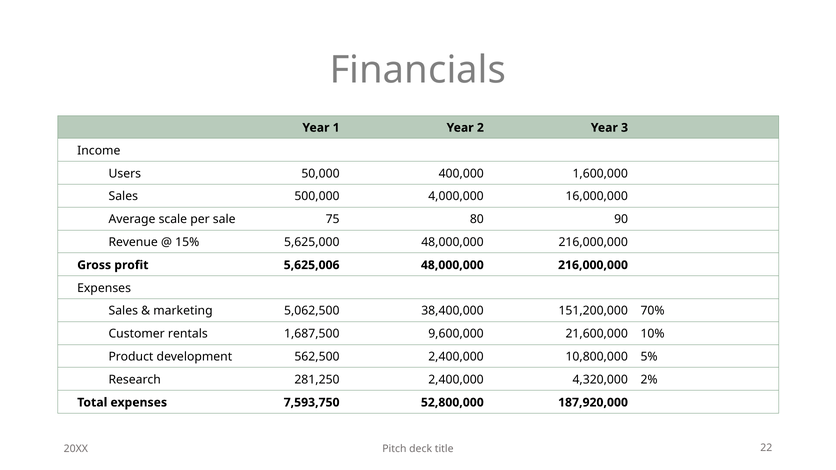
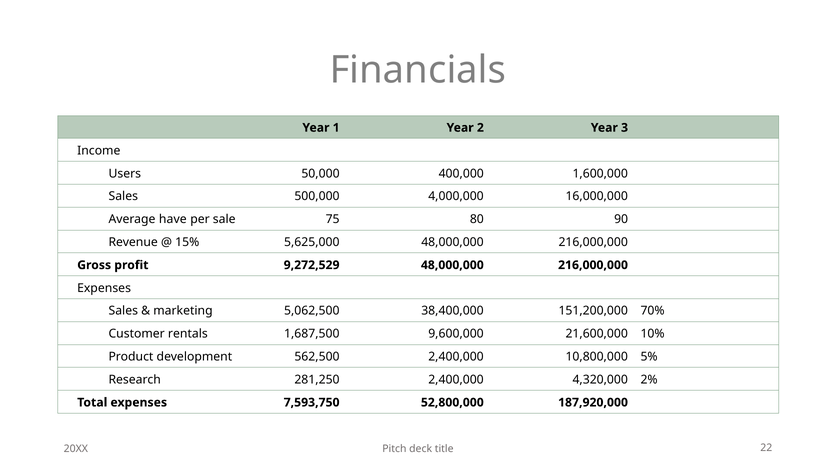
scale: scale -> have (173, 219)
5,625,006: 5,625,006 -> 9,272,529 (312, 265)
